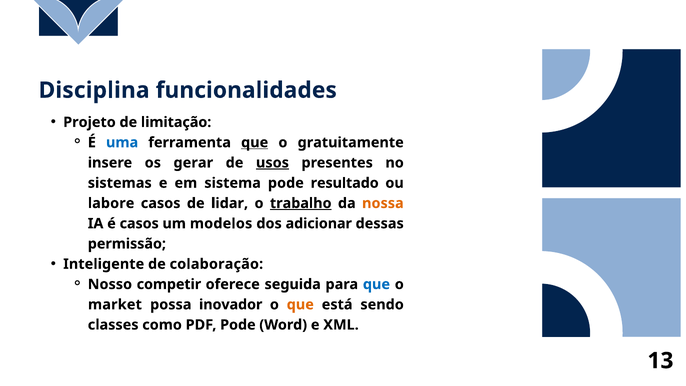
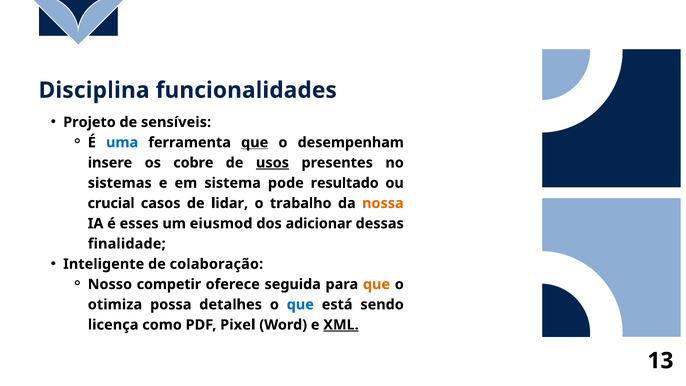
limitação: limitação -> sensíveis (176, 122)
gratuitamente: gratuitamente -> desempenham (351, 142)
gerar: gerar -> cobre (193, 163)
labore: labore -> crucial (111, 203)
trabalho underline: present -> none (301, 203)
é casos: casos -> esses (139, 223)
modelos: modelos -> eiusmod (221, 223)
permissão: permissão -> finalidade (127, 244)
que colour: blue -> orange (376, 284)
market: market -> otimiza (115, 304)
inovador: inovador -> detalhes (231, 304)
que colour: orange -> blue (300, 304)
classes: classes -> licença (113, 325)
PDF Pode: Pode -> Pixel (238, 325)
XML underline: none -> present (341, 325)
